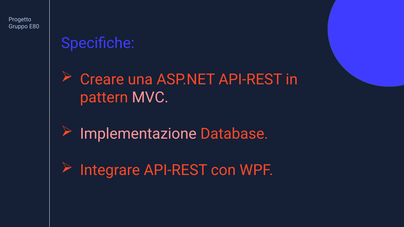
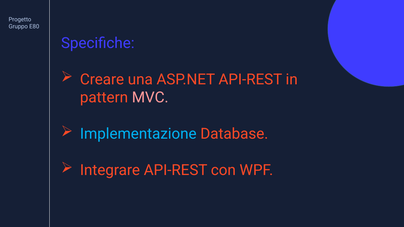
Implementazione colour: pink -> light blue (138, 134)
